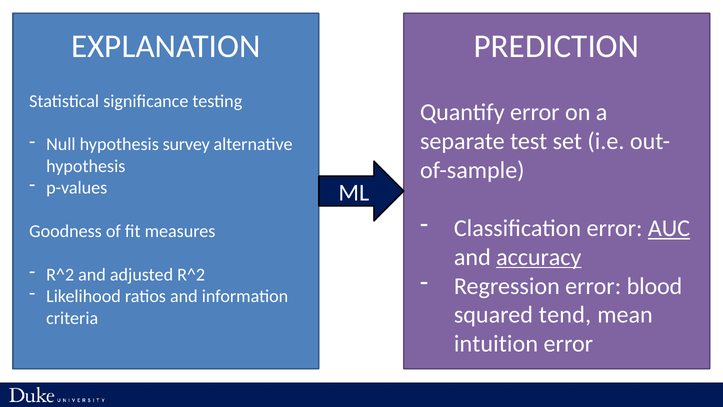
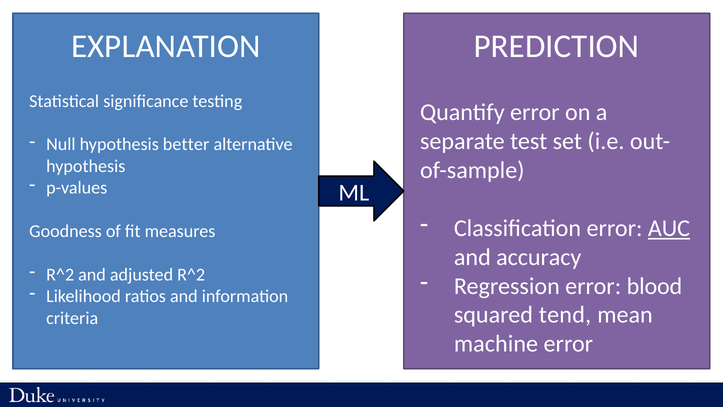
survey: survey -> better (186, 144)
accuracy underline: present -> none (539, 257)
intuition: intuition -> machine (496, 344)
